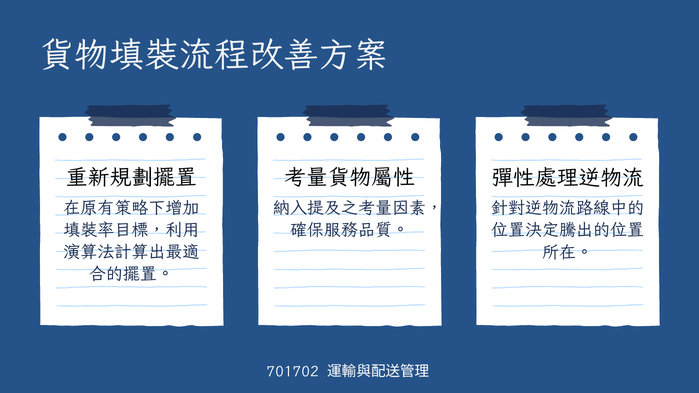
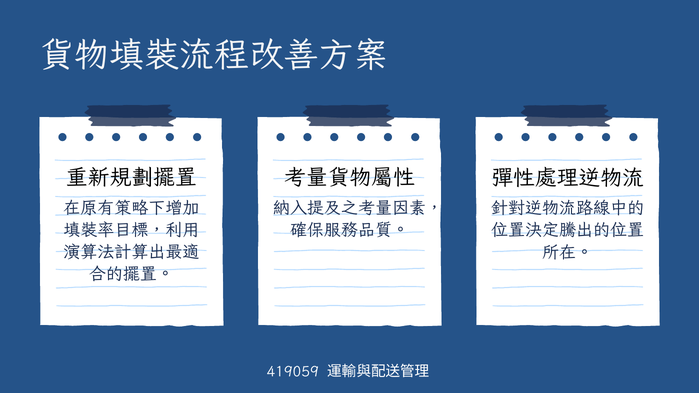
701702: 701702 -> 419059 (293, 371)
